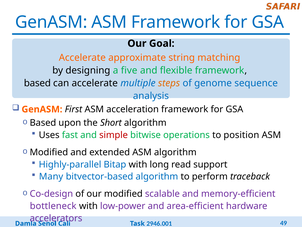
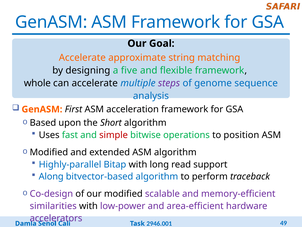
based: based -> whole (37, 83)
steps colour: orange -> purple (169, 83)
Many: Many -> Along (51, 176)
bottleneck: bottleneck -> similarities (53, 206)
